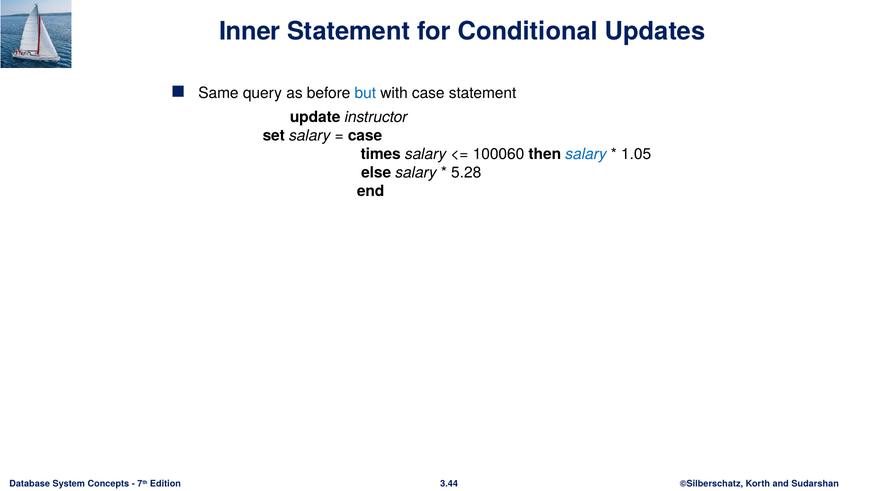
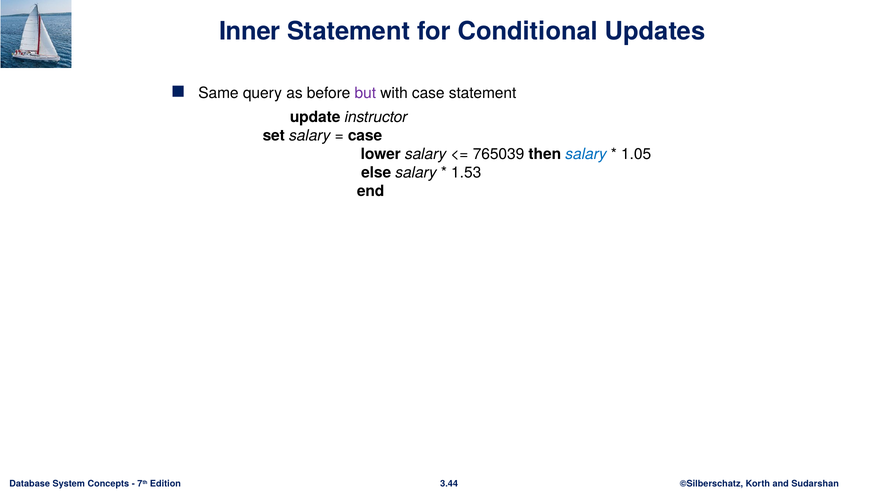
but colour: blue -> purple (365, 93)
times: times -> lower (381, 154)
100060: 100060 -> 765039 (499, 154)
5.28: 5.28 -> 1.53 (466, 173)
